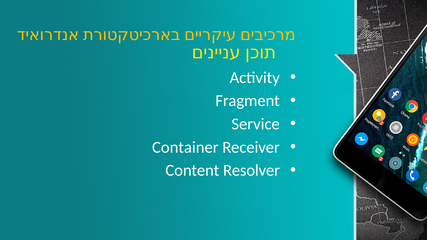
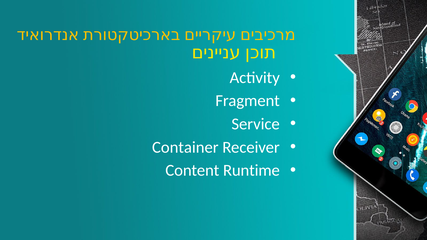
Resolver: Resolver -> Runtime (251, 171)
